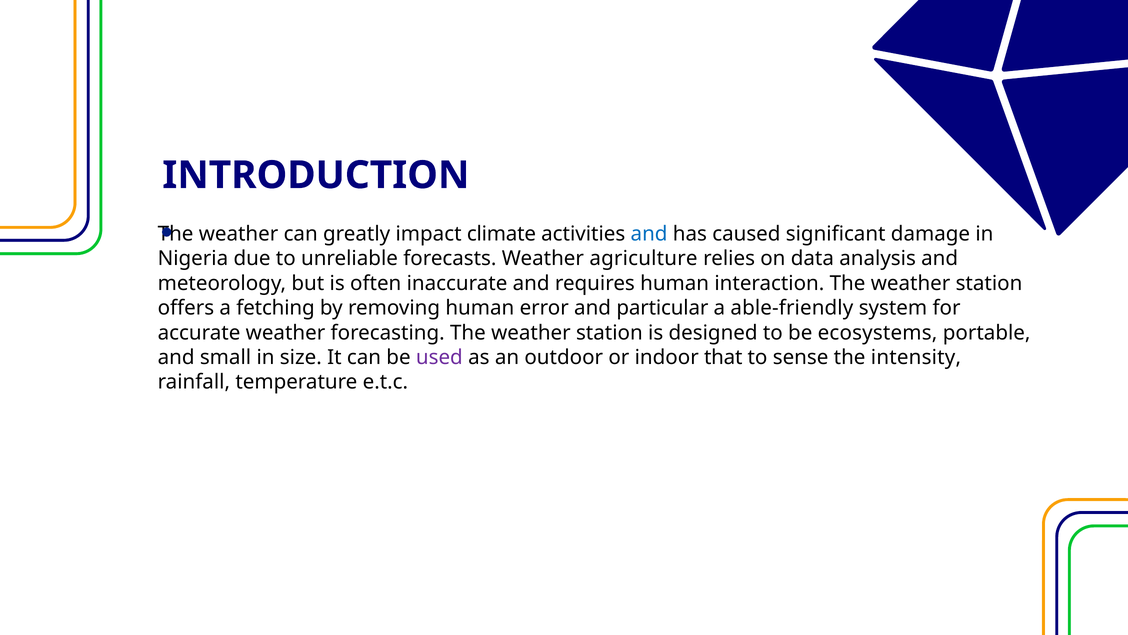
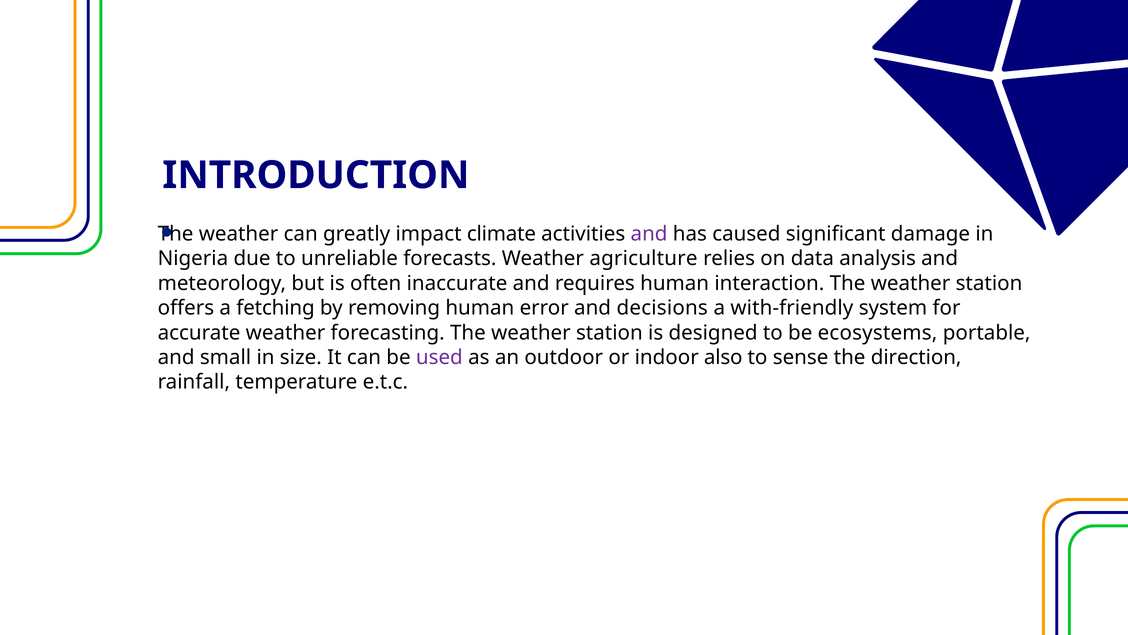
and colour: blue -> purple (649, 234)
particular: particular -> decisions (662, 308)
able-friendly: able-friendly -> with-friendly (792, 308)
that: that -> also (723, 357)
intensity: intensity -> direction (916, 357)
